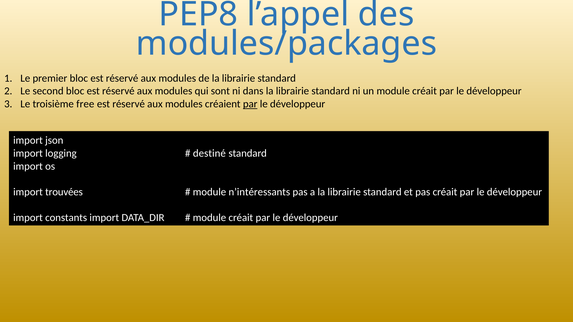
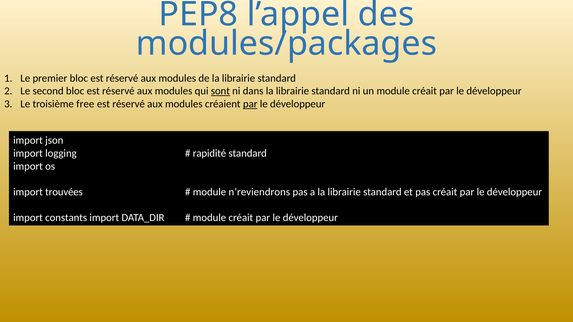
sont underline: none -> present (220, 91)
destiné: destiné -> rapidité (209, 153)
n’intéressants: n’intéressants -> n’reviendrons (259, 192)
